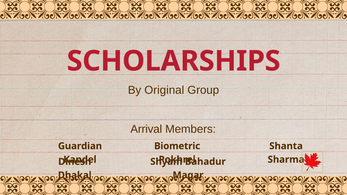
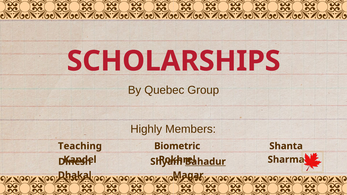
Original: Original -> Quebec (164, 90)
Arrival: Arrival -> Highly (146, 129)
Guardian: Guardian -> Teaching (80, 146)
Bahadur underline: none -> present (205, 162)
